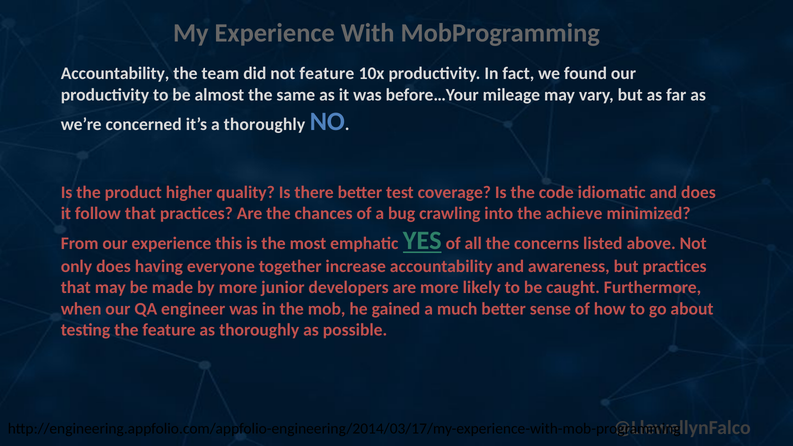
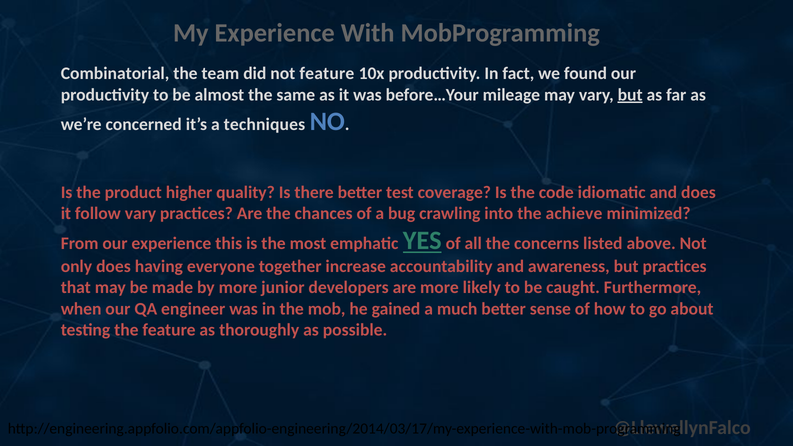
Accountability: Accountability -> Combinatorial (115, 74)
but underline: none -> present (630, 95)
a thoroughly: thoroughly -> techniques (264, 125)
follow that: that -> vary (140, 214)
